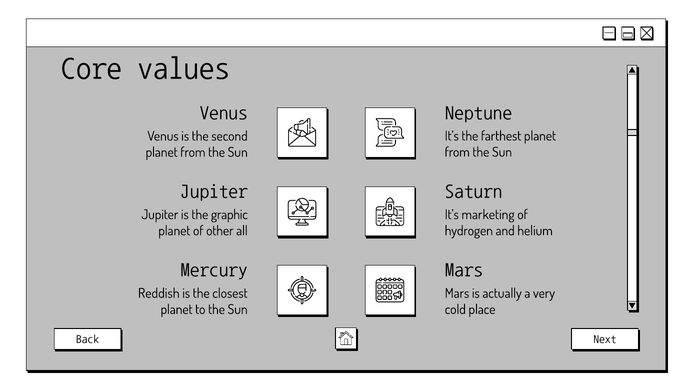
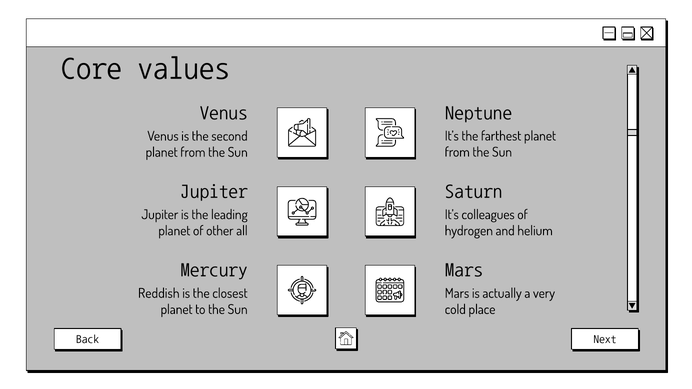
graphic: graphic -> leading (229, 215)
marketing: marketing -> colleagues (488, 215)
